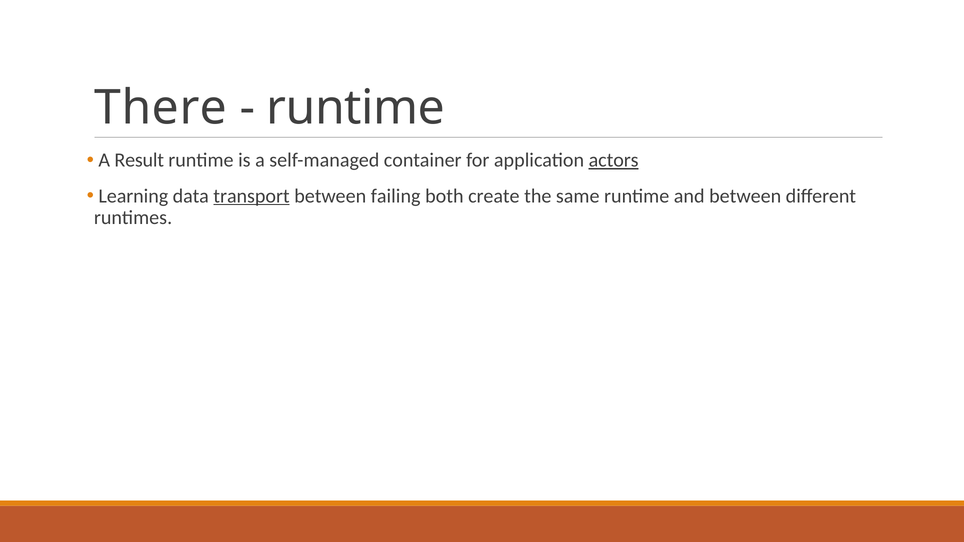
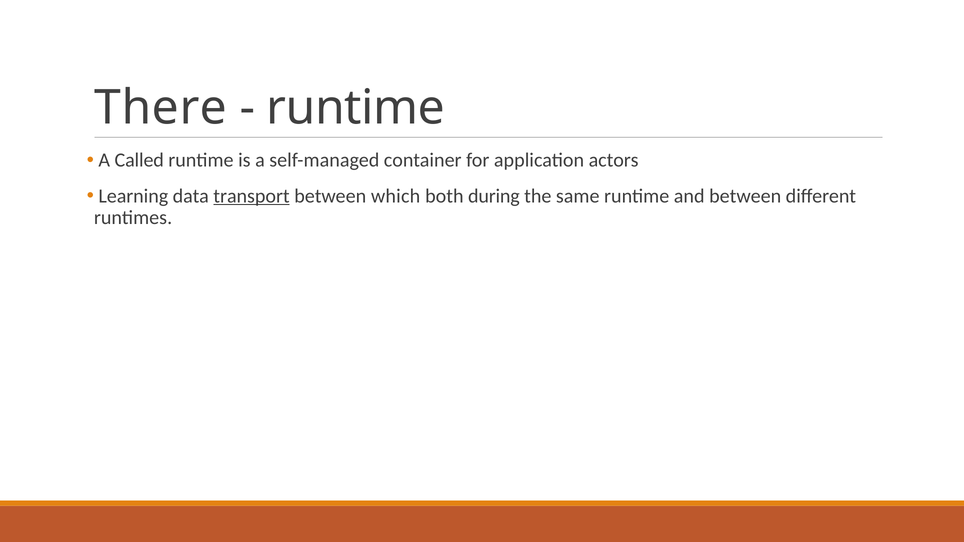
Result: Result -> Called (139, 160)
actors underline: present -> none (614, 160)
failing: failing -> which (396, 196)
create: create -> during (494, 196)
